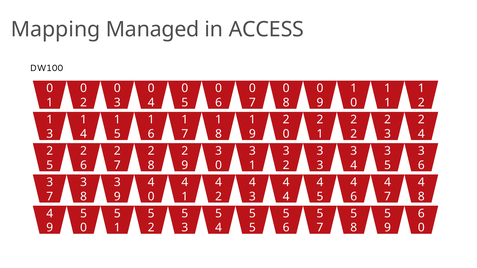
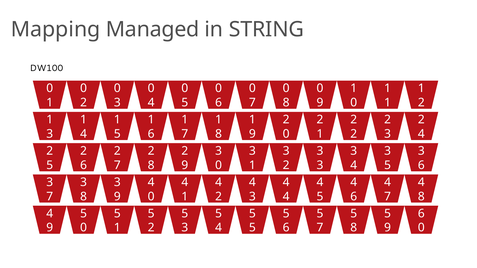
ACCESS: ACCESS -> STRING (266, 29)
